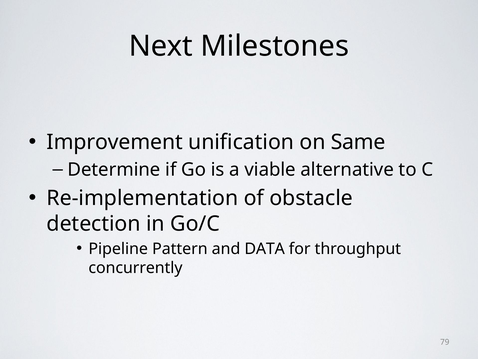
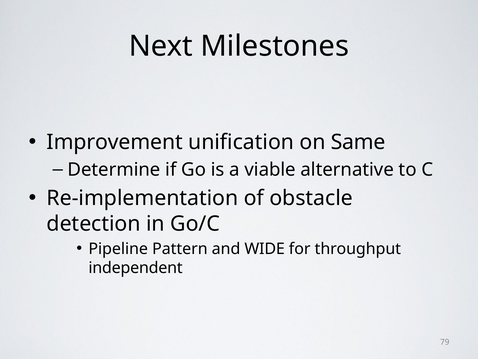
DATA: DATA -> WIDE (265, 248)
concurrently: concurrently -> independent (136, 268)
